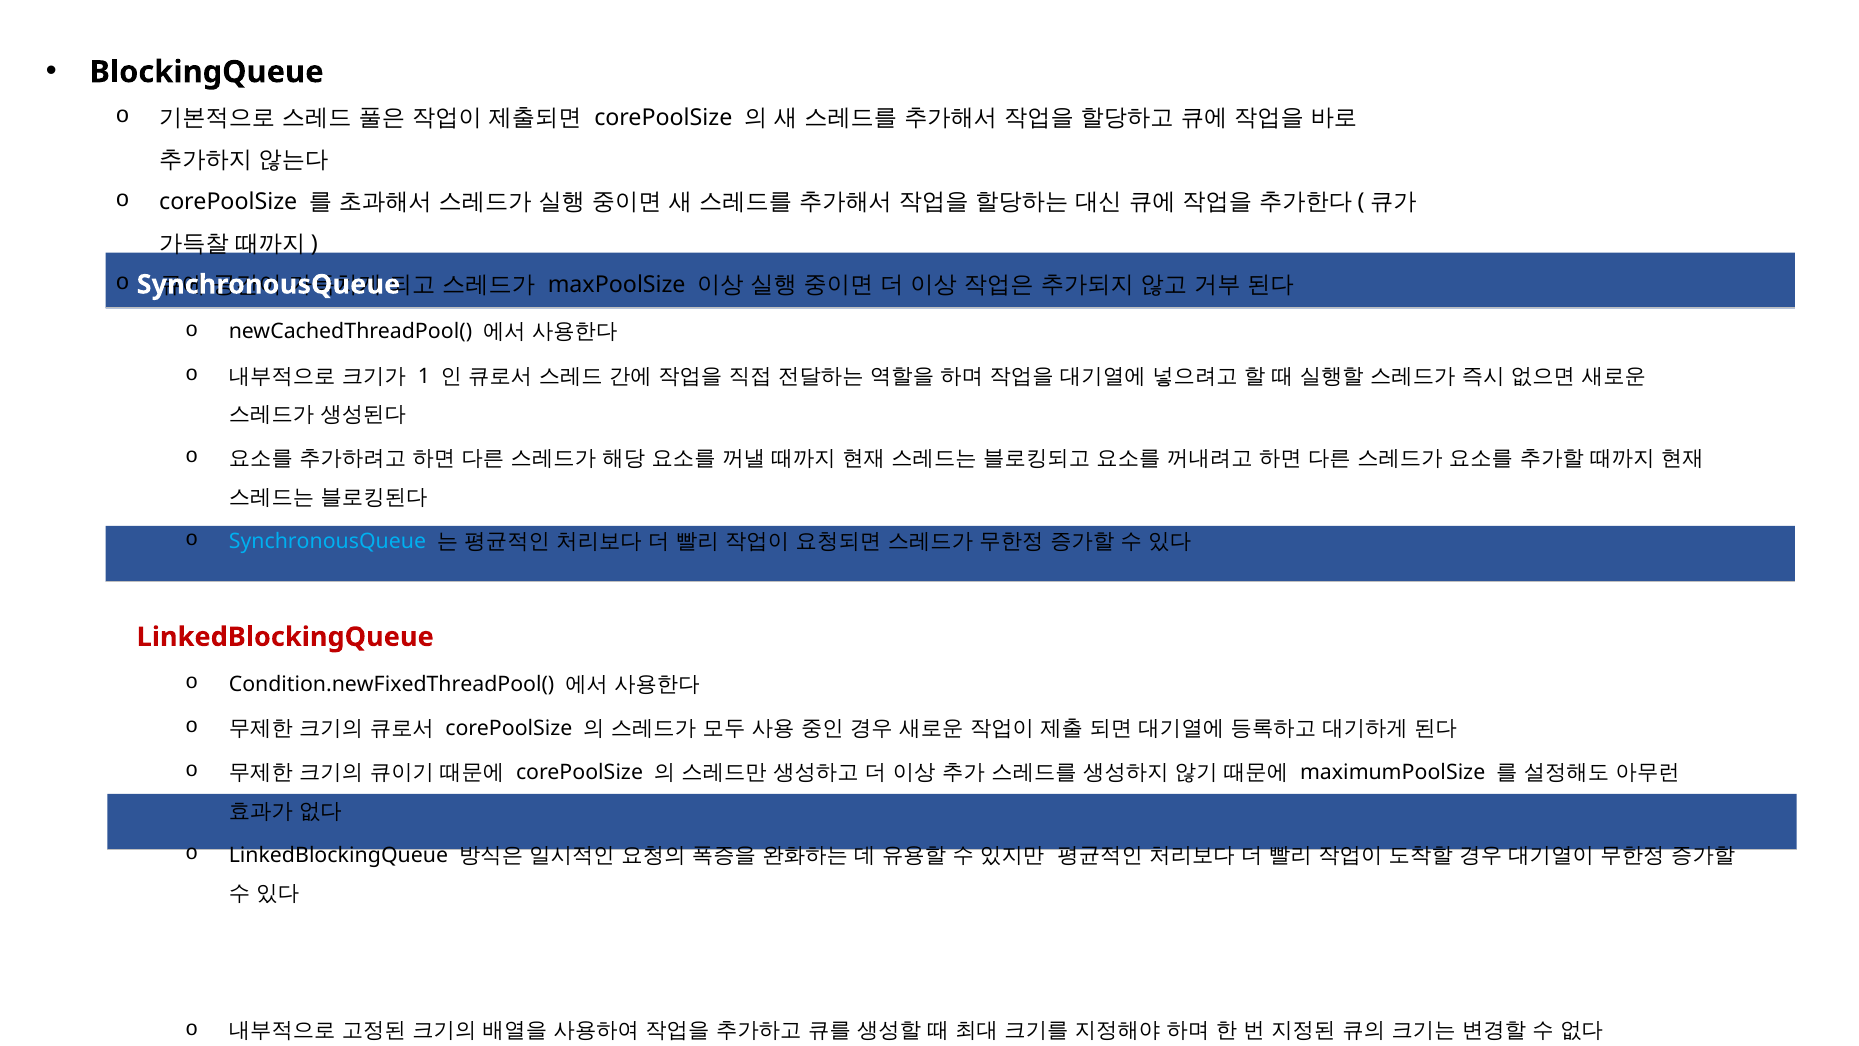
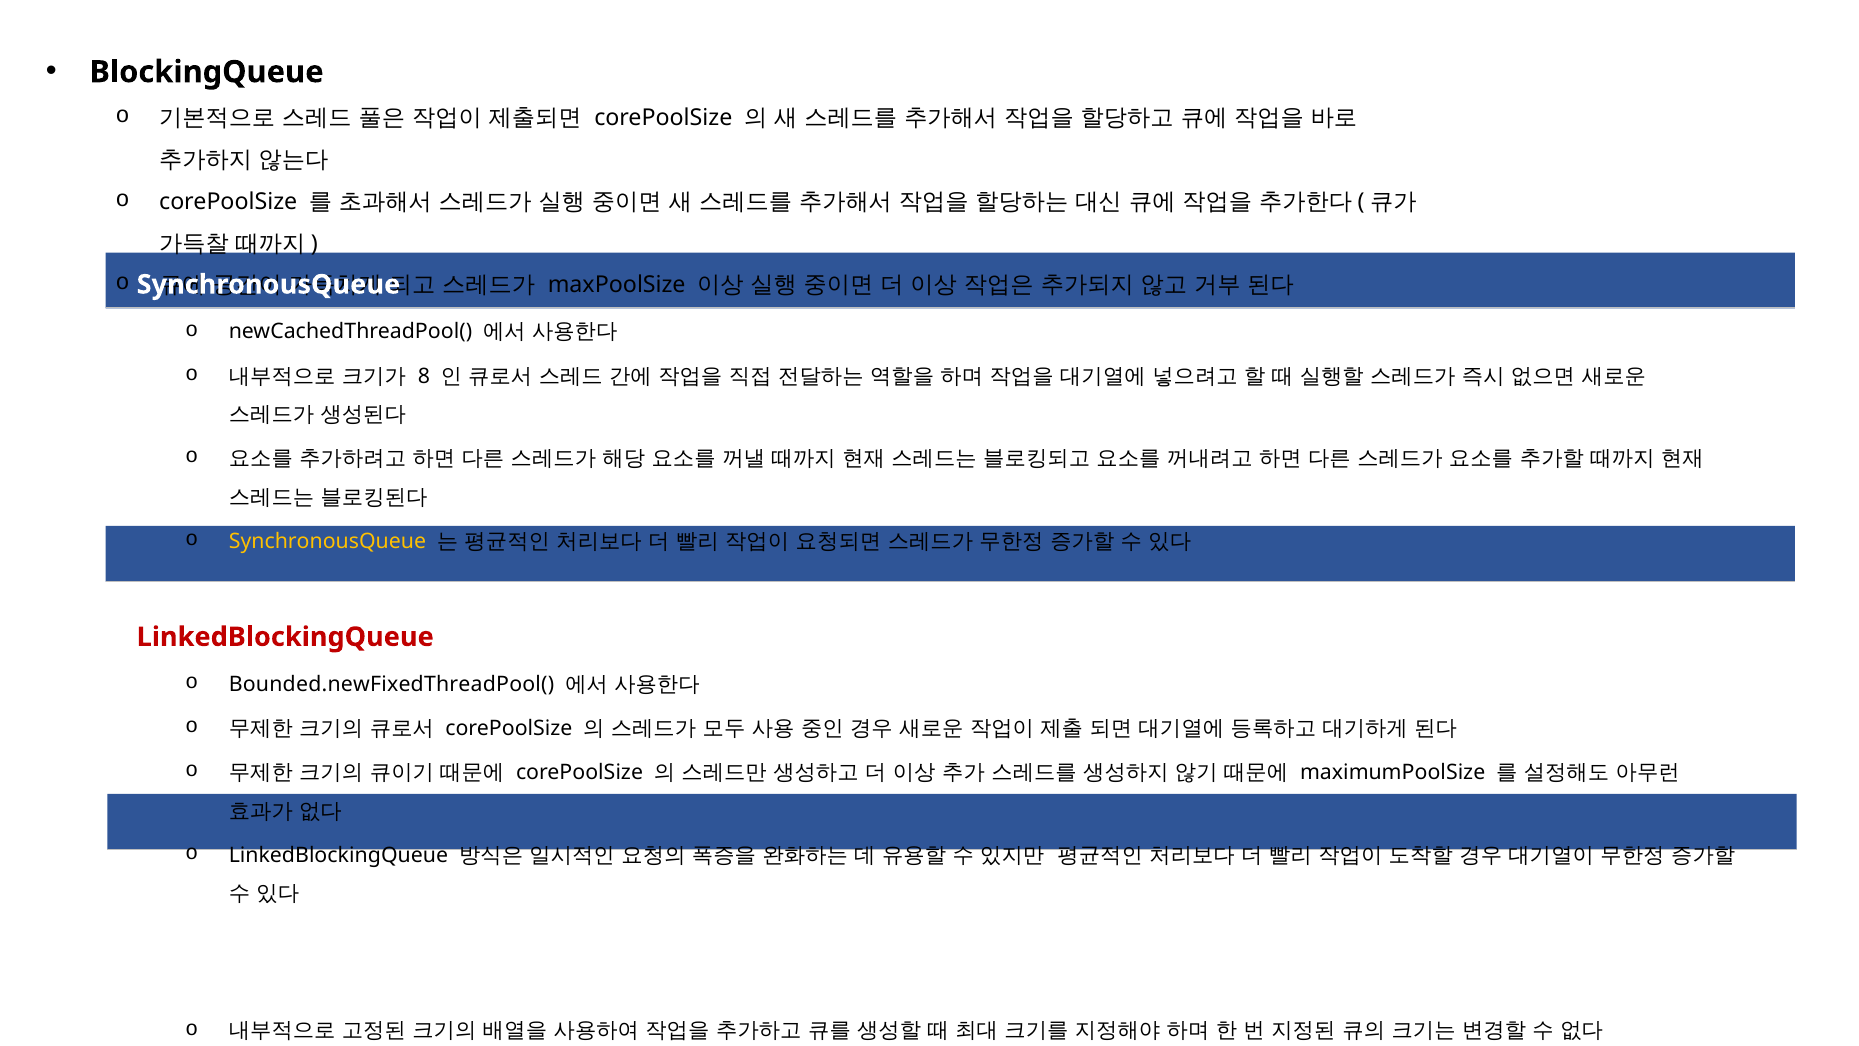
1: 1 -> 8 (424, 376)
SynchronousQueue colour: light blue -> yellow (327, 541)
Condition.newFixedThreadPool(: Condition.newFixedThreadPool( -> Bounded.newFixedThreadPool( (391, 684)
